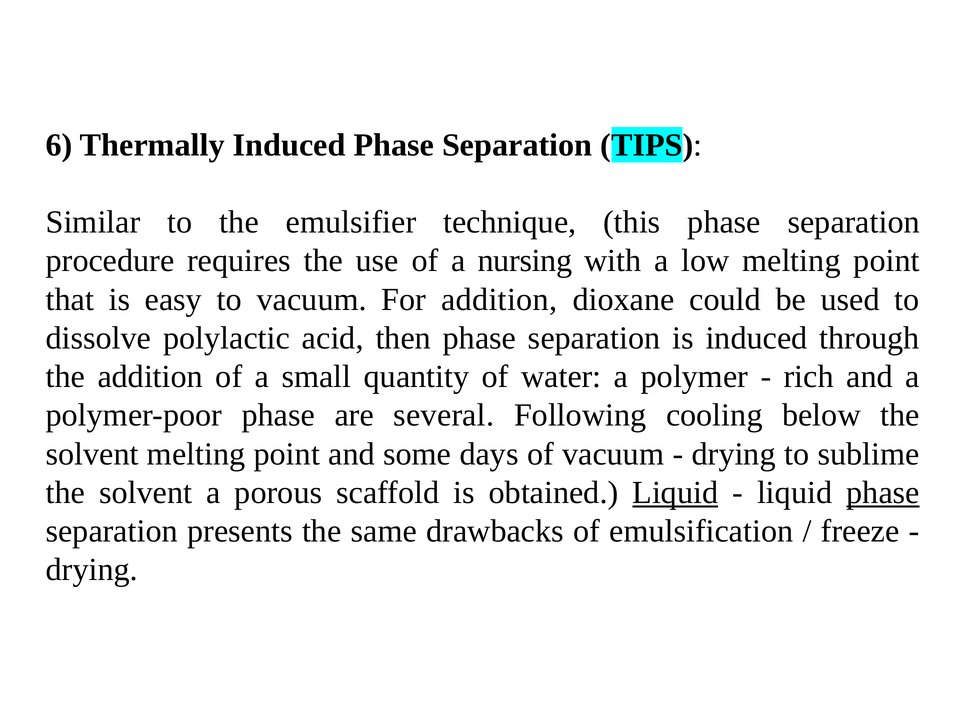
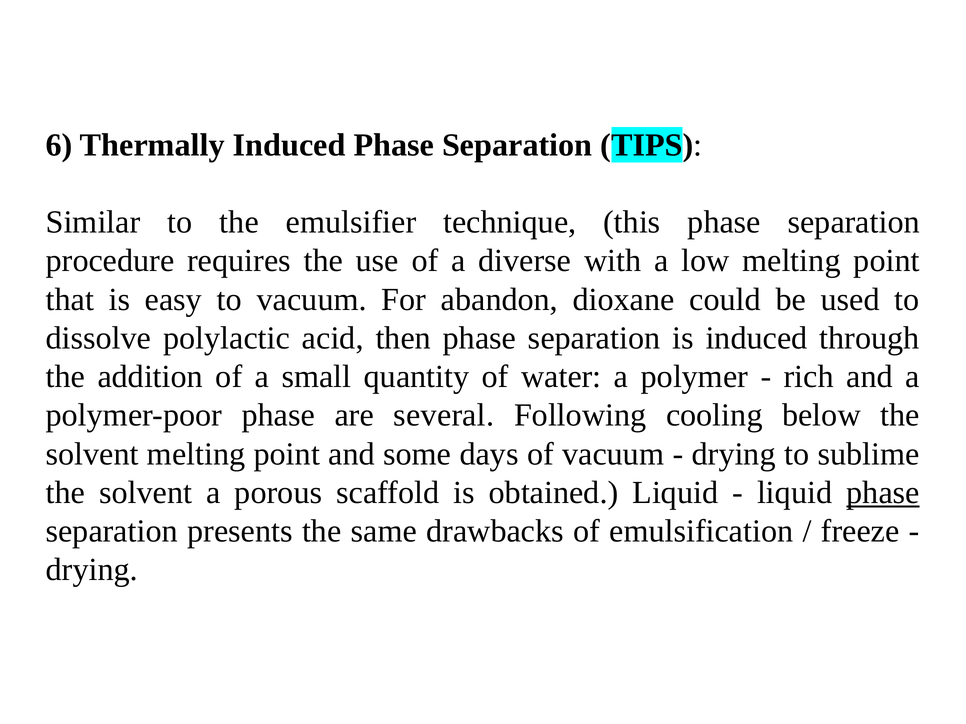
nursing: nursing -> diverse (525, 261)
For addition: addition -> abandon (499, 300)
Liquid underline: present -> none (675, 493)
